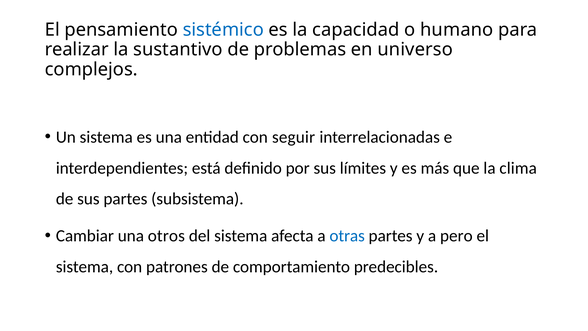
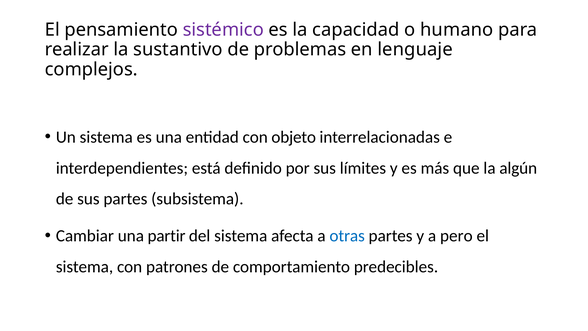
sistémico colour: blue -> purple (223, 30)
universo: universo -> lenguaje (415, 49)
seguir: seguir -> objeto (294, 137)
clima: clima -> algún (518, 168)
otros: otros -> partir (167, 236)
